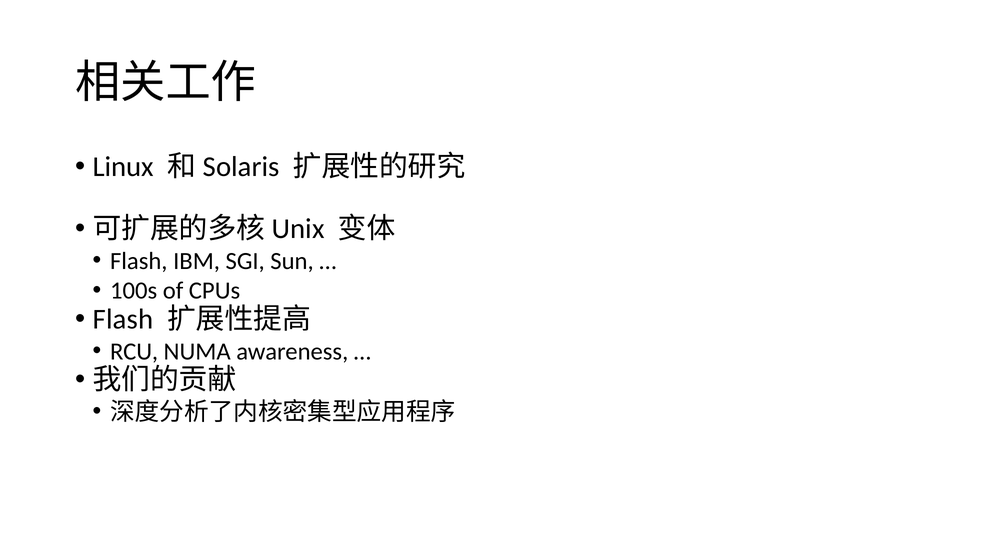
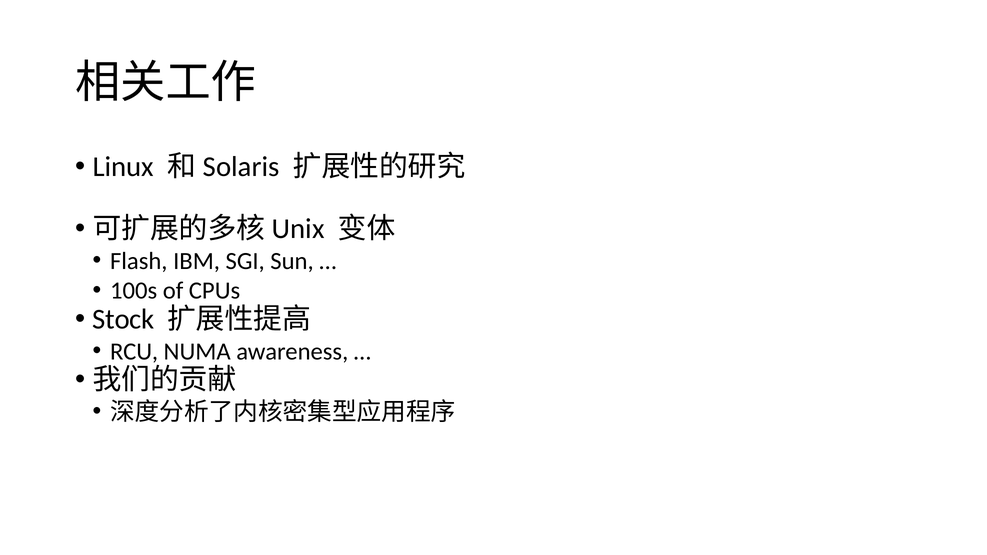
Flash: Flash -> Stock (123, 319)
